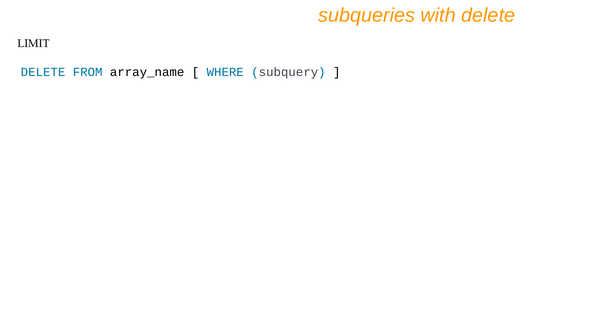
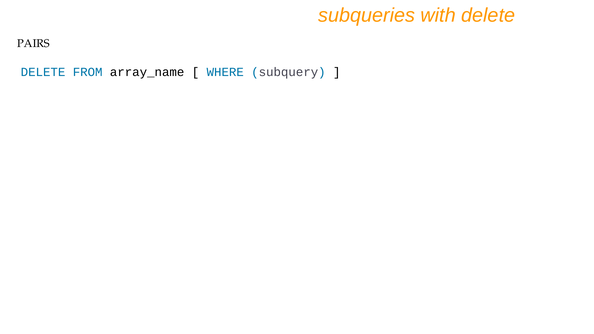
LIMIT: LIMIT -> PAIRS (34, 43)
